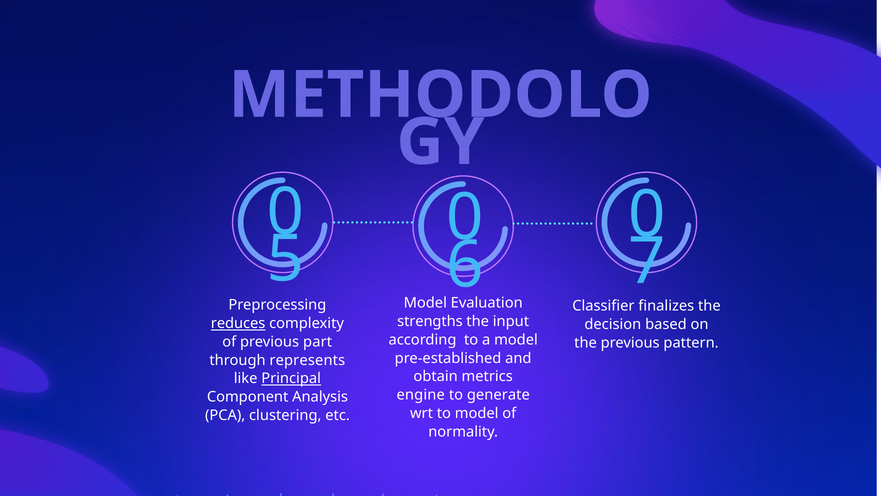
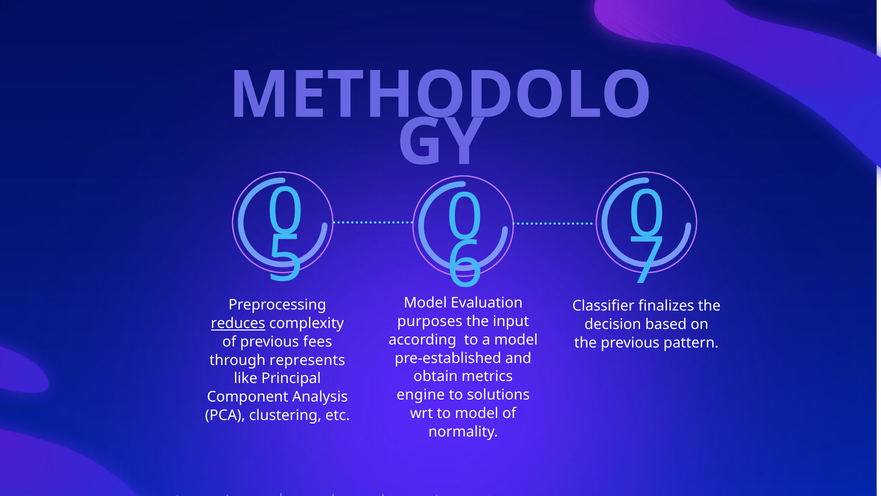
strengths: strengths -> purposes (430, 321)
part: part -> fees (318, 342)
Principal underline: present -> none (291, 378)
generate: generate -> solutions (498, 395)
